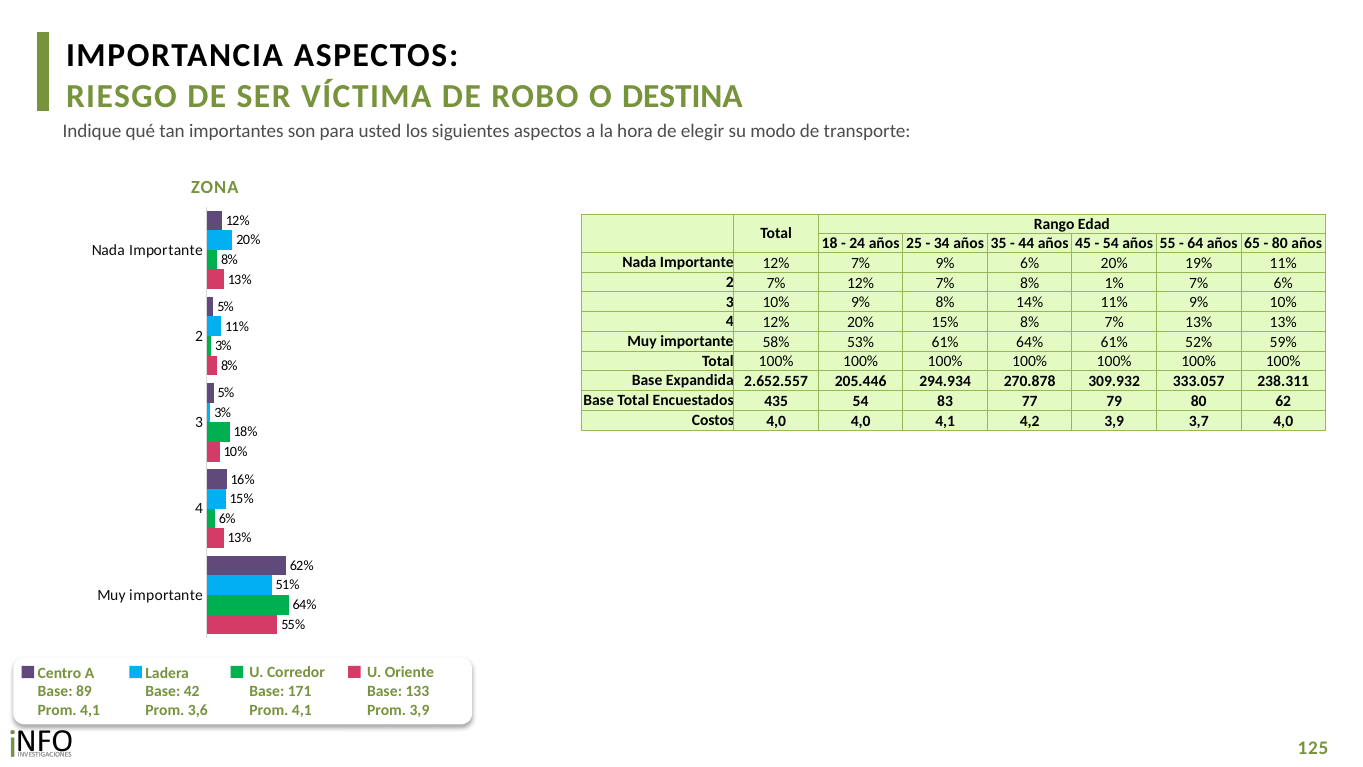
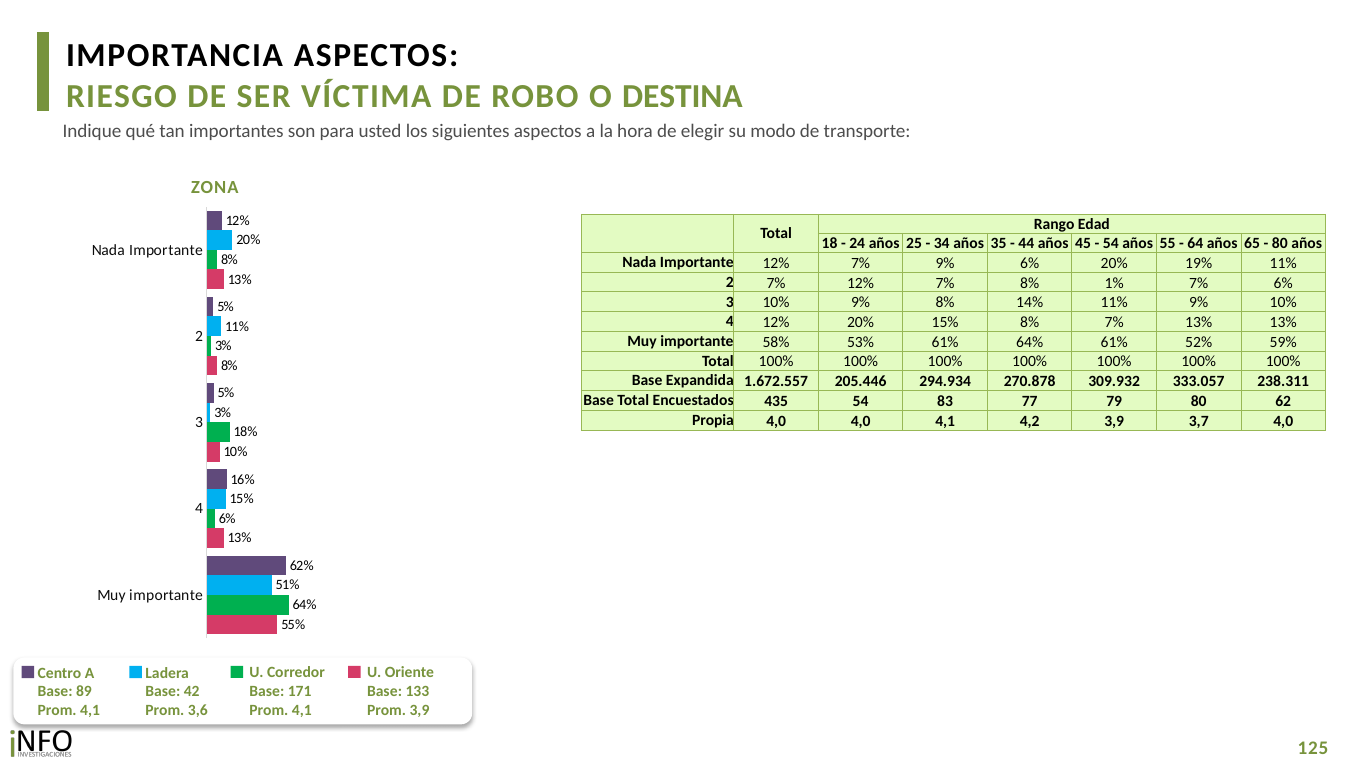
2.652.557: 2.652.557 -> 1.672.557 (776, 381)
Costos: Costos -> Propia (713, 420)
